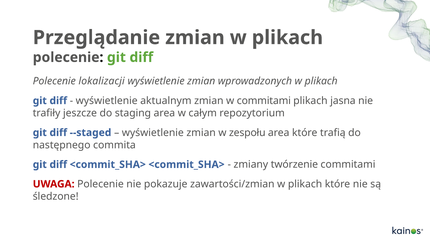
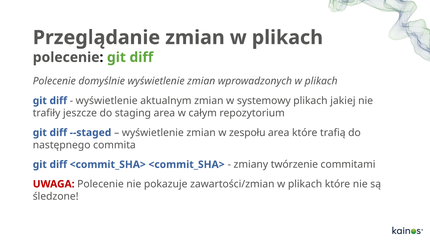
lokalizacji: lokalizacji -> domyślnie (102, 81)
w commitami: commitami -> systemowy (264, 101)
jasna: jasna -> jakiej (343, 101)
